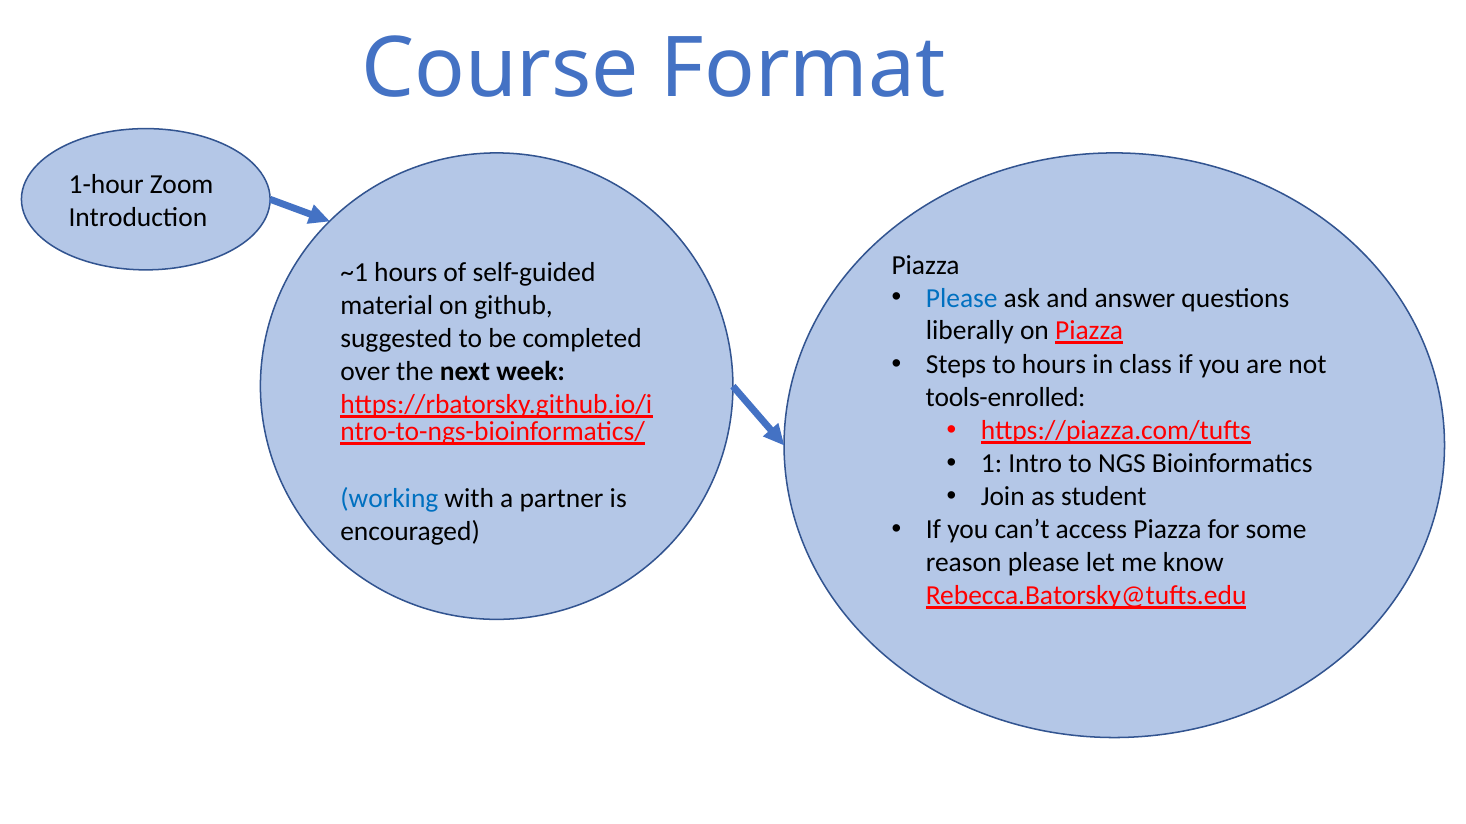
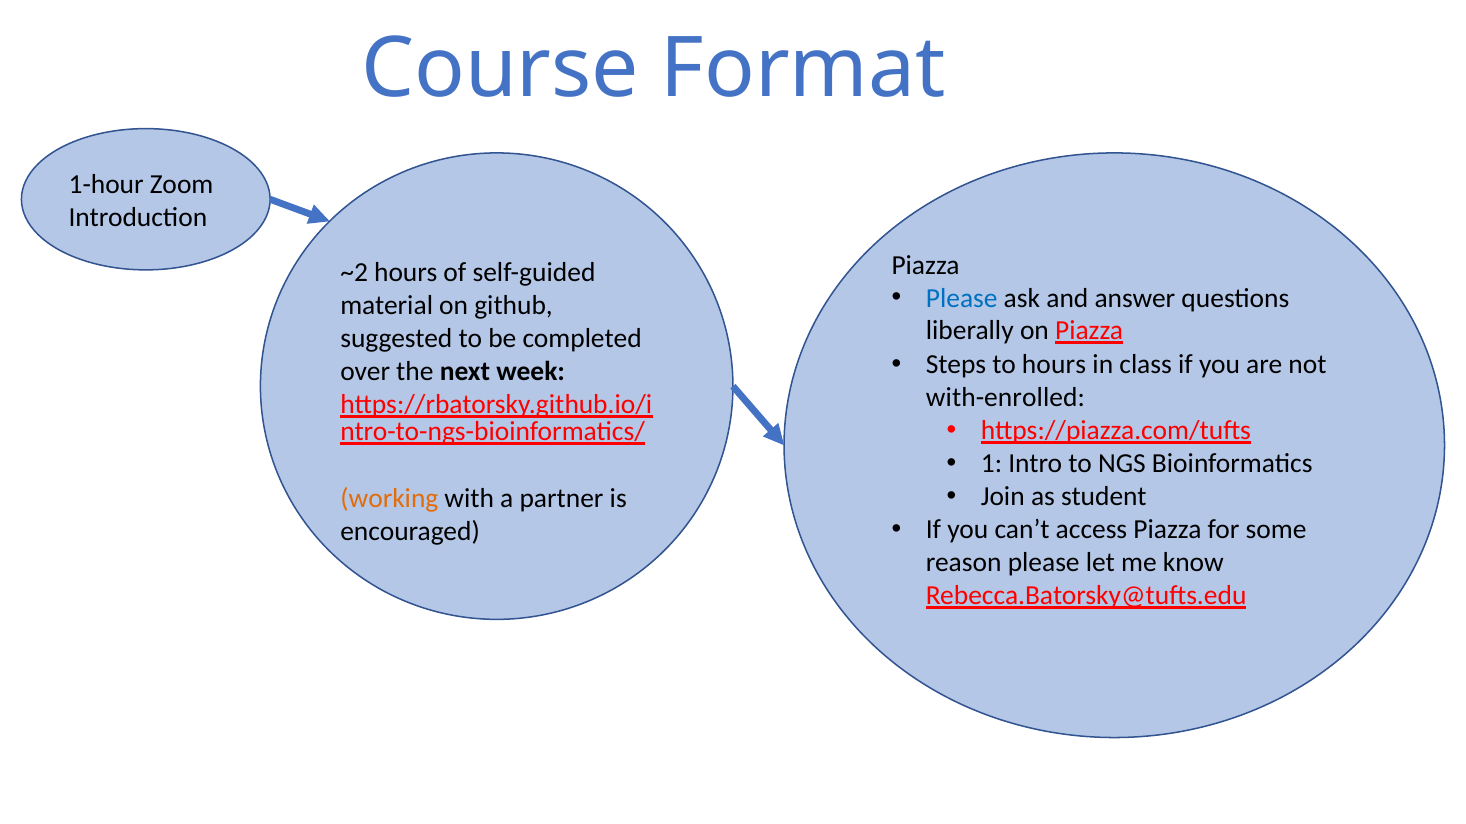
~1: ~1 -> ~2 (354, 273)
tools-enrolled: tools-enrolled -> with-enrolled (1005, 398)
working colour: blue -> orange (389, 499)
